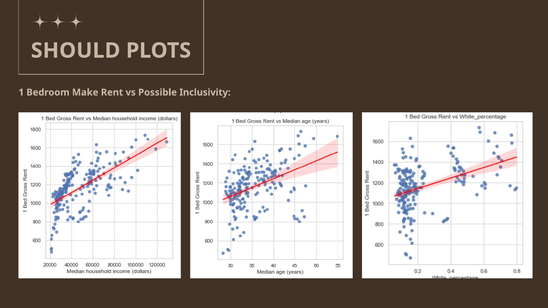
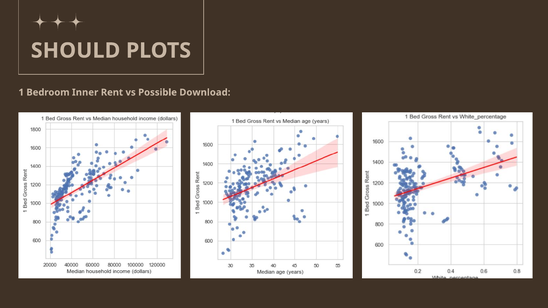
Make: Make -> Inner (85, 92)
Inclusivity: Inclusivity -> Download (205, 92)
